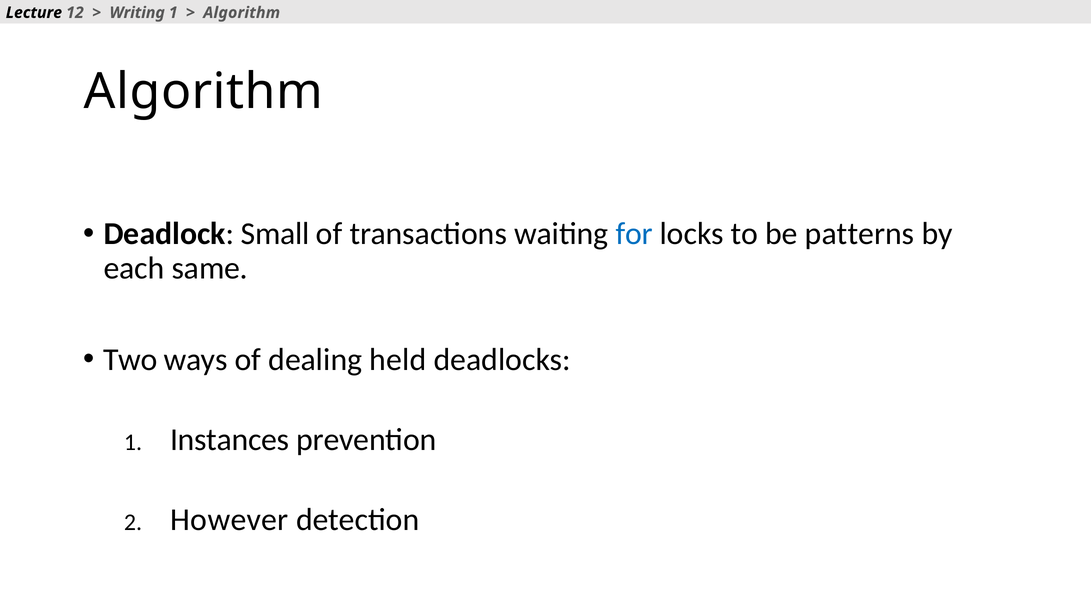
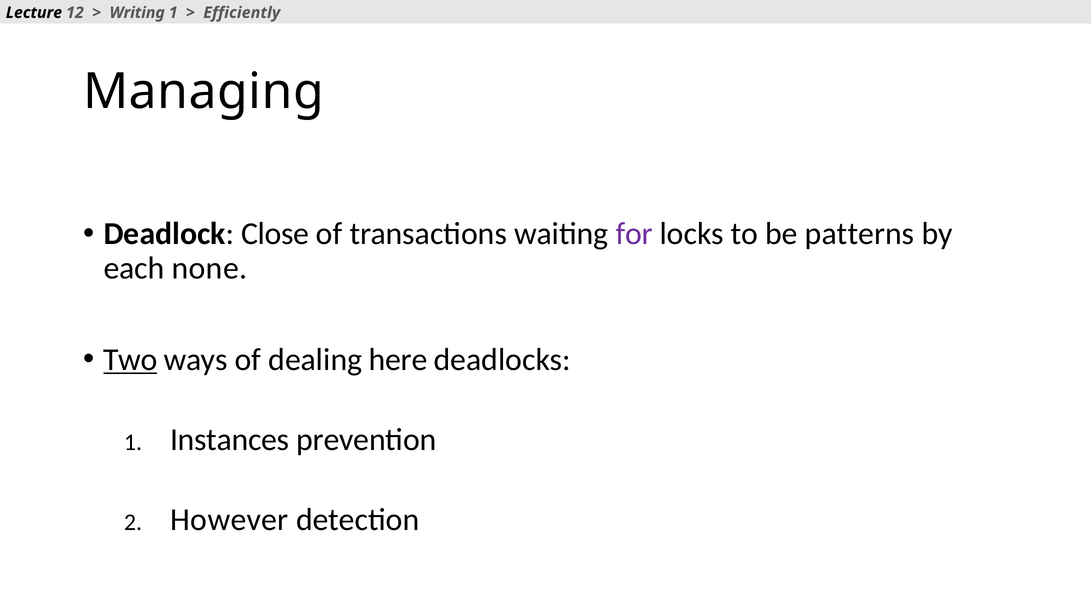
Algorithm: Algorithm -> Efficiently (242, 13)
Algorithm: Algorithm -> Managing (203, 92)
Small: Small -> Close (275, 234)
for colour: blue -> purple (634, 234)
same: same -> none (210, 268)
Two underline: none -> present (130, 359)
held: held -> here (398, 359)
